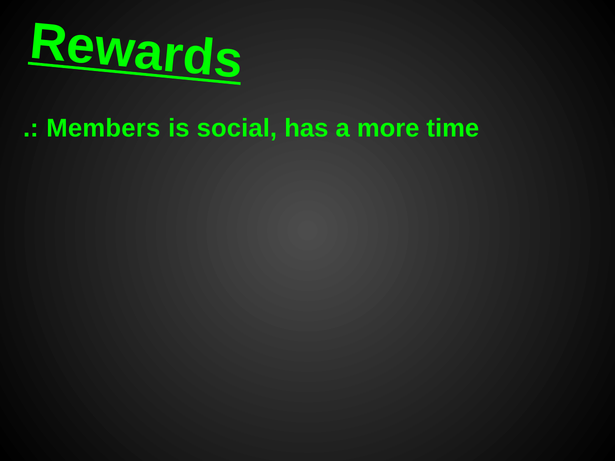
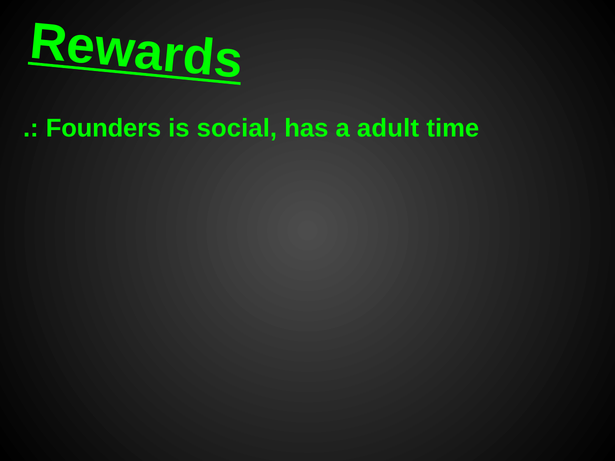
Members: Members -> Founders (103, 128)
more: more -> adult (388, 128)
